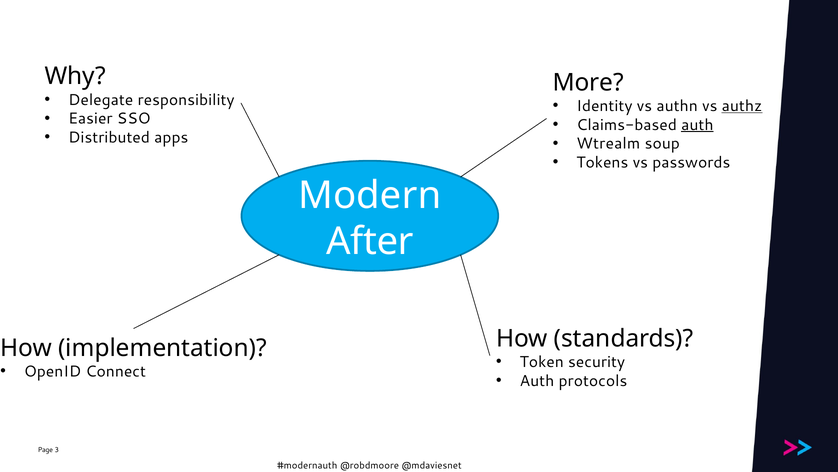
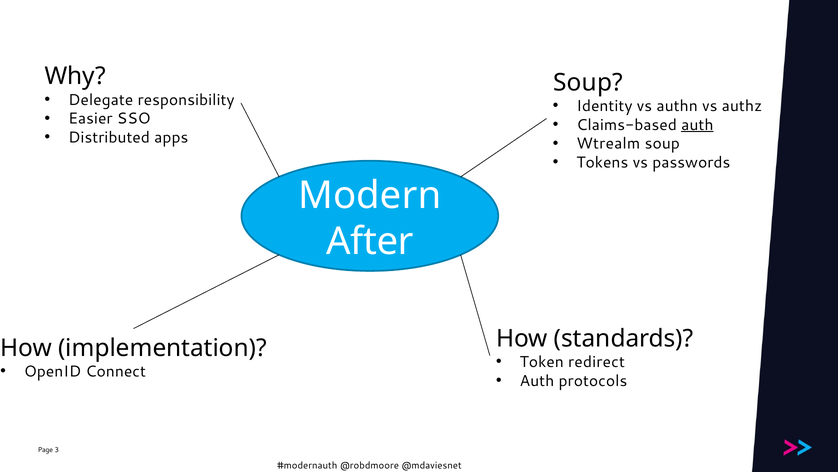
More: More -> Soup (588, 82)
authz underline: present -> none (742, 106)
security: security -> redirect (597, 362)
